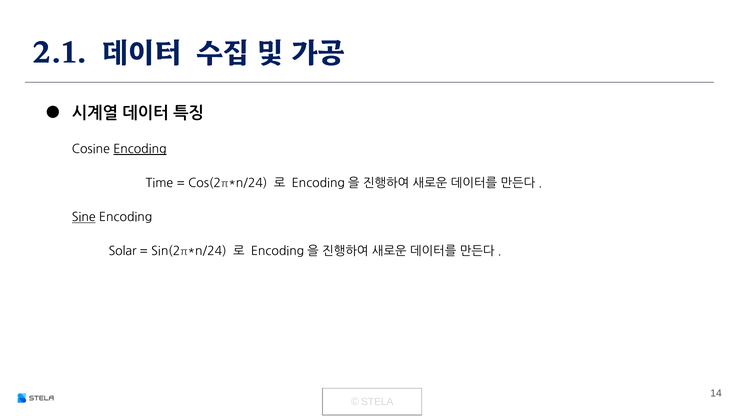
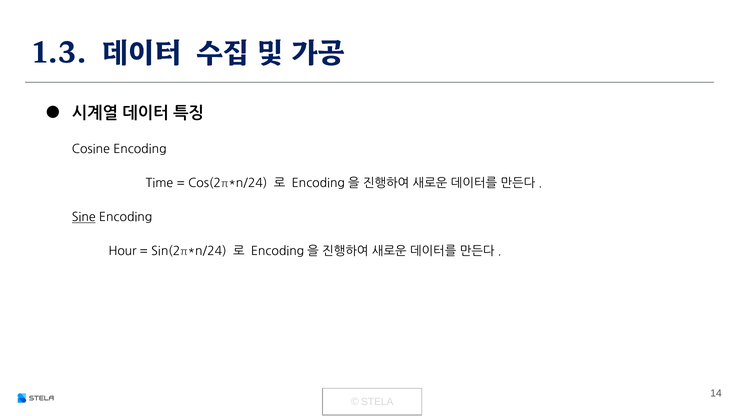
2.1: 2.1 -> 1.3 (60, 53)
Encoding underline: present -> none (140, 149)
Solar: Solar -> Hour (123, 251)
